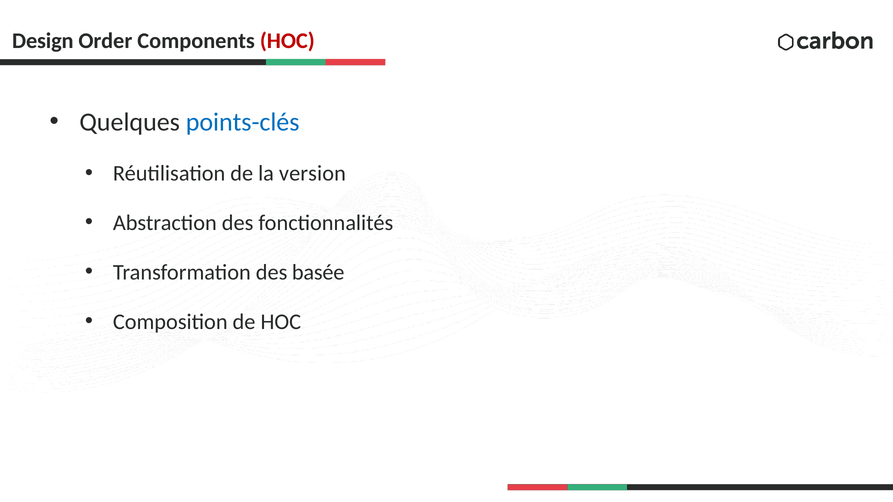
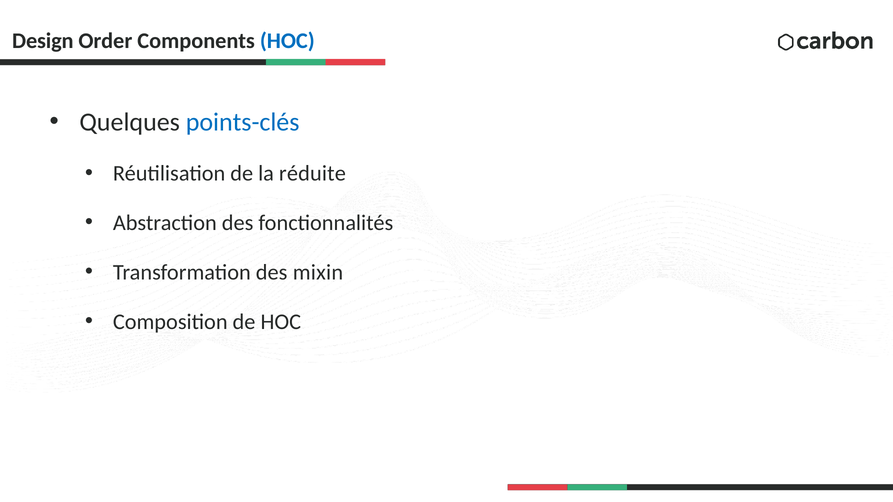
HOC colour: red -> blue (287, 41)
version: version -> réduite (312, 174)
basée: basée -> mixin (318, 272)
